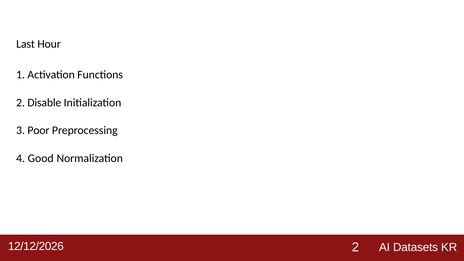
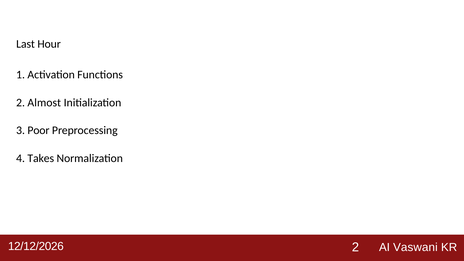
Disable: Disable -> Almost (44, 103)
Good: Good -> Takes (41, 158)
Datasets: Datasets -> Vaswani (415, 247)
